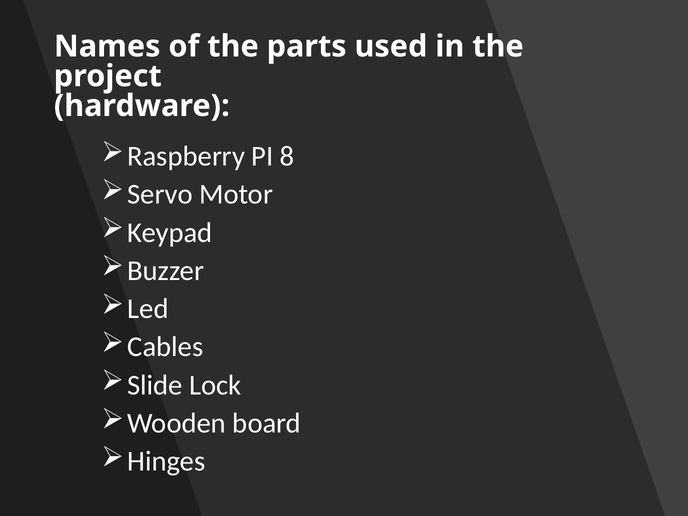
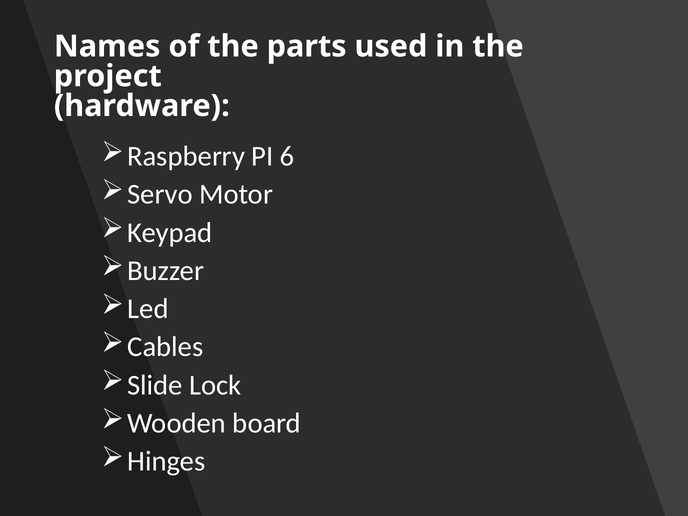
8: 8 -> 6 (287, 156)
